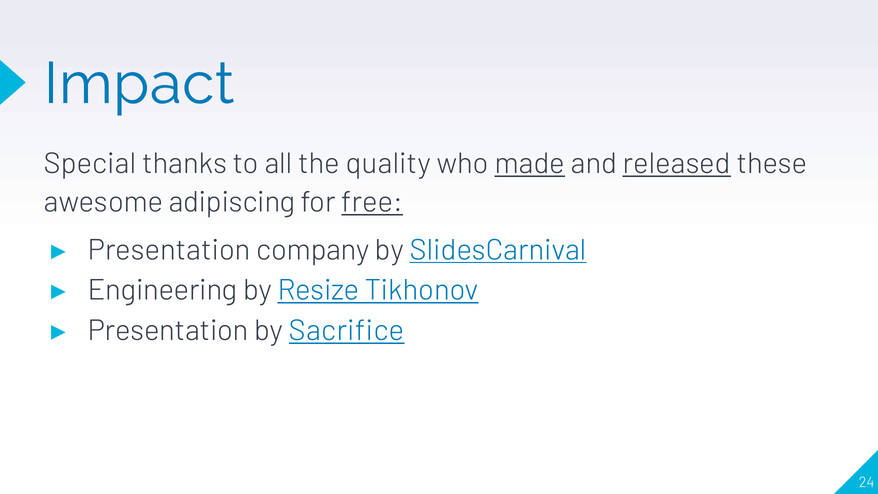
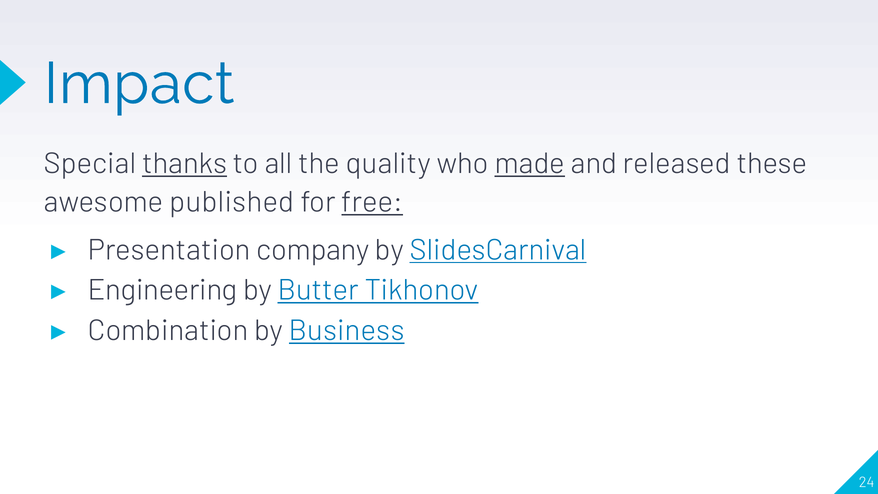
thanks underline: none -> present (185, 164)
released underline: present -> none (677, 164)
adipiscing: adipiscing -> published (232, 202)
Resize: Resize -> Butter (318, 290)
Presentation: Presentation -> Combination (168, 331)
Sacrifice: Sacrifice -> Business (347, 331)
